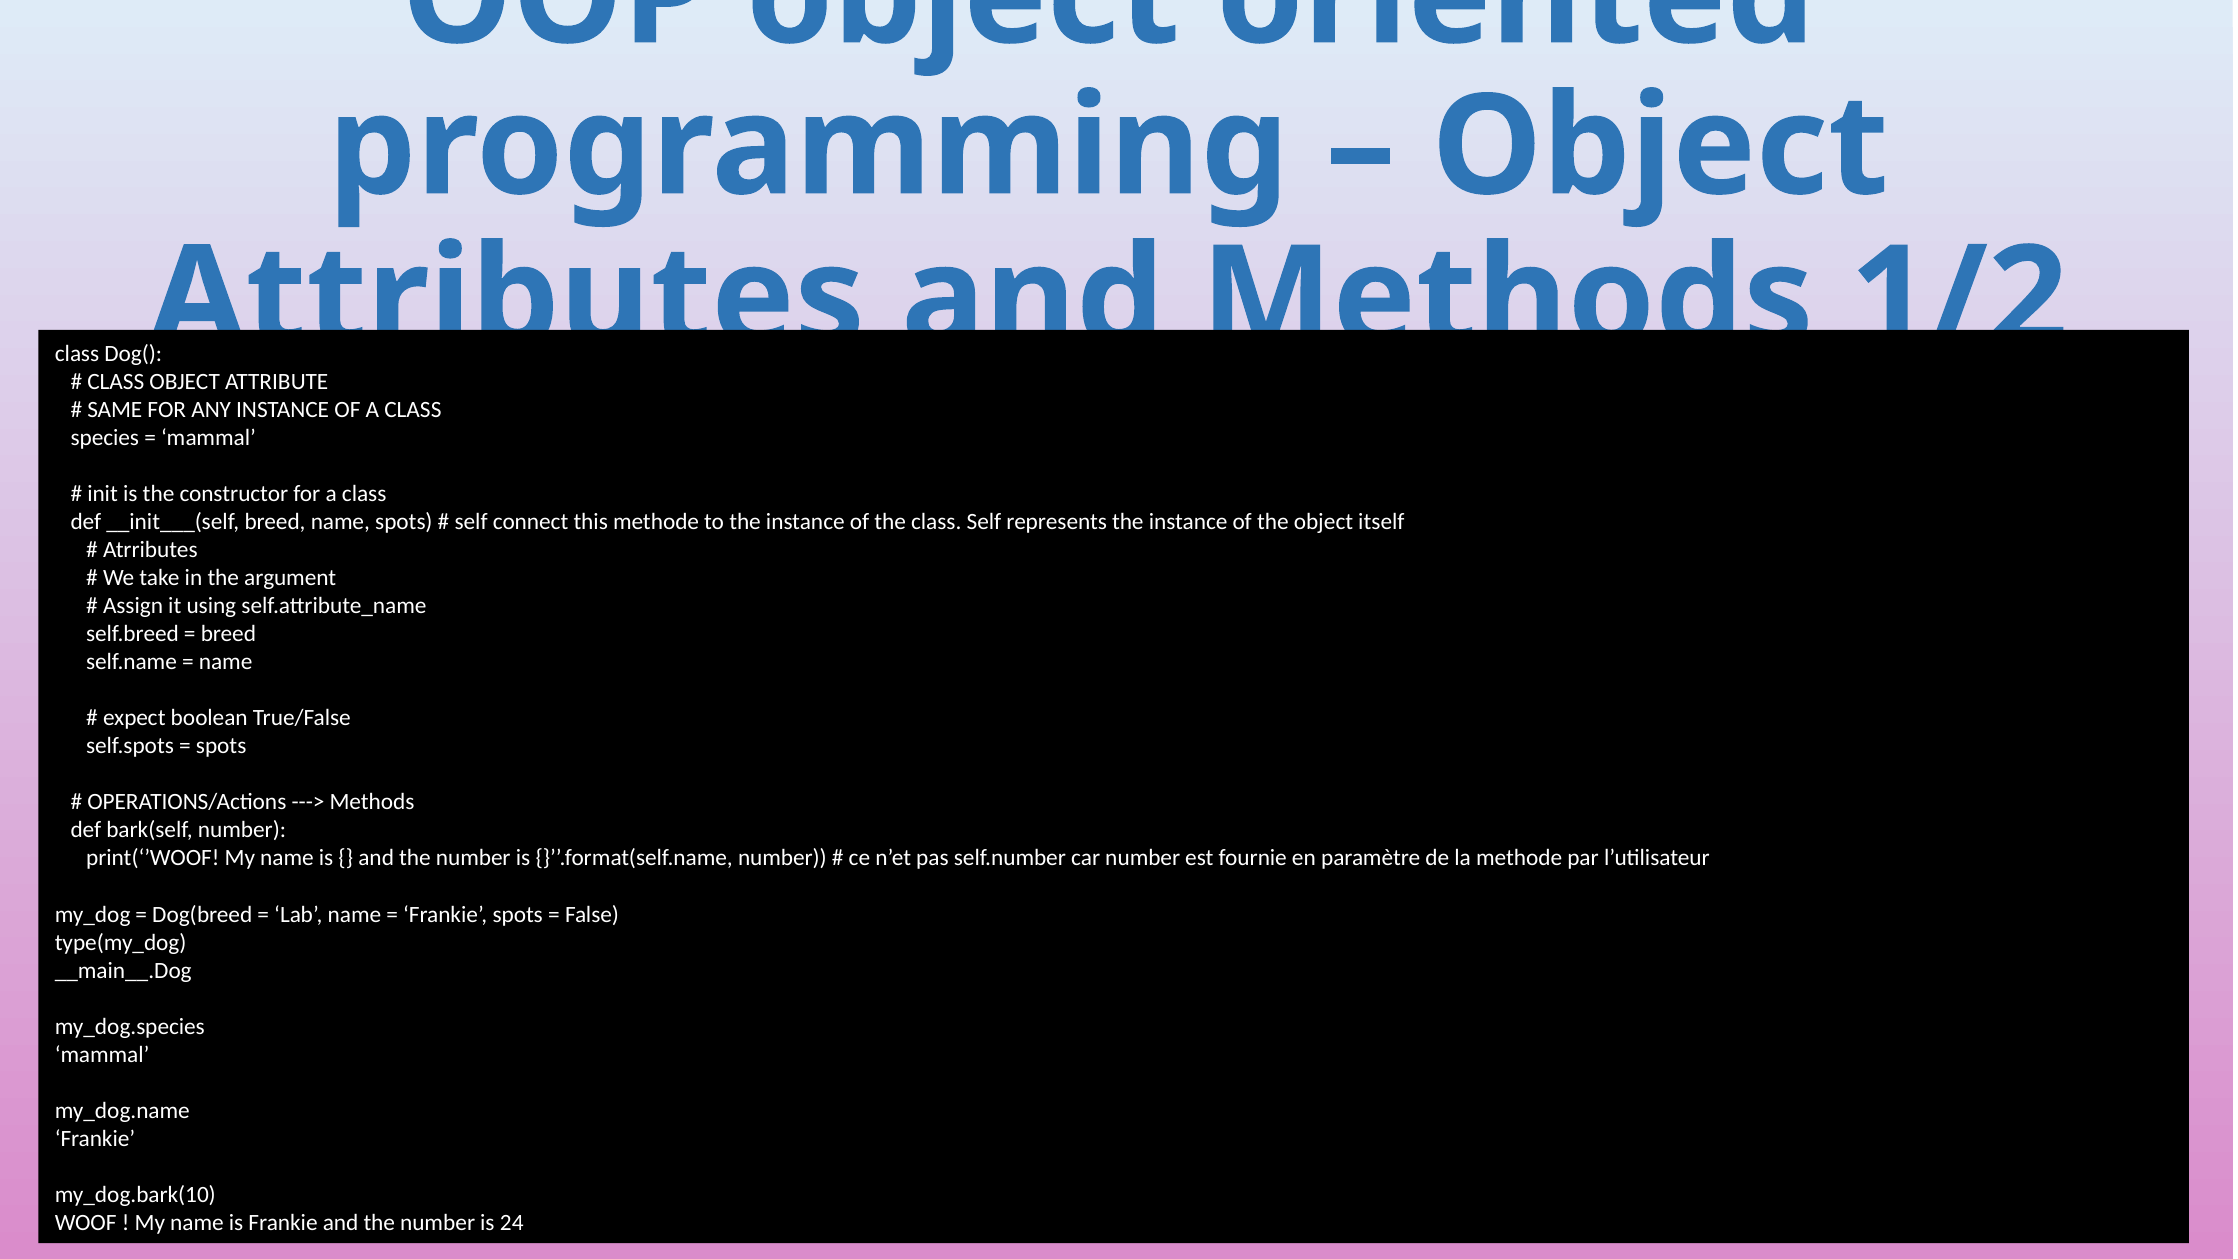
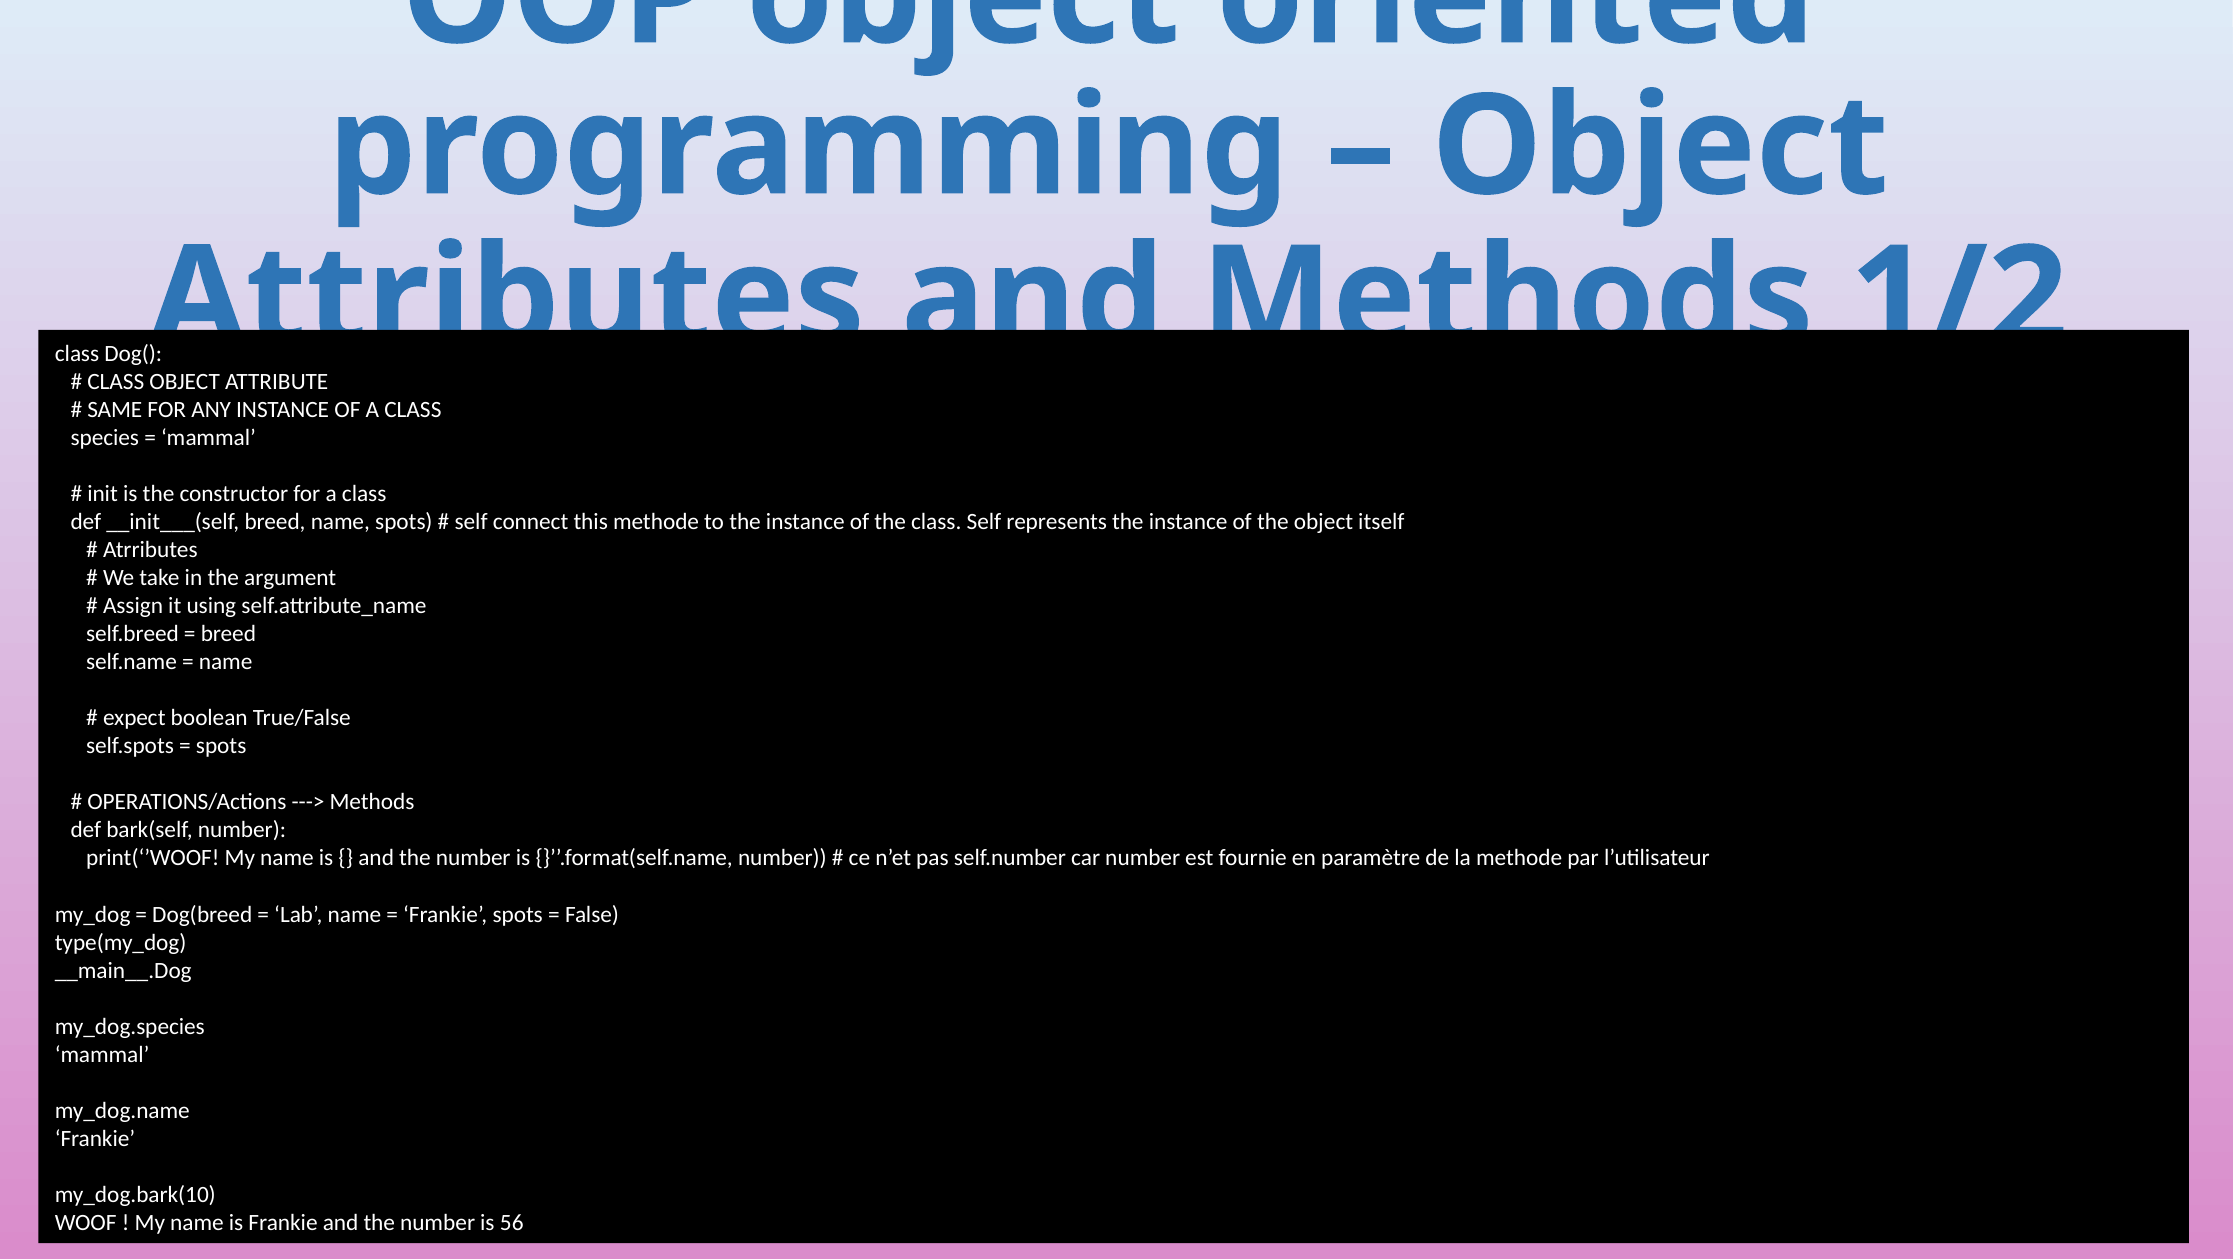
24: 24 -> 56 (512, 1222)
